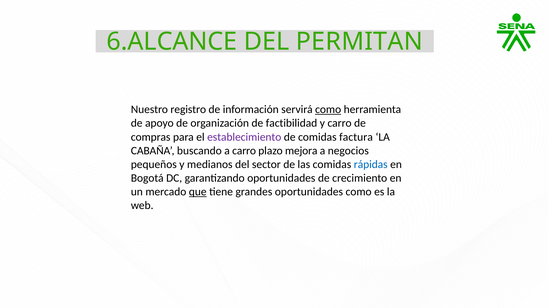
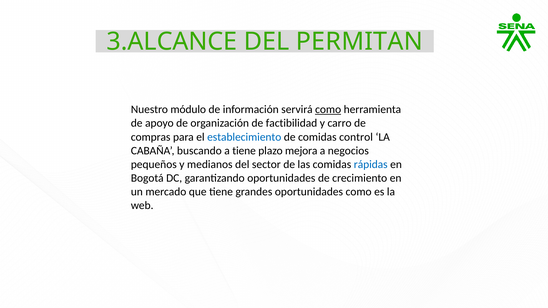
6.ALCANCE: 6.ALCANCE -> 3.ALCANCE (172, 42)
registro: registro -> módulo (188, 110)
establecimiento colour: purple -> blue (244, 137)
factura: factura -> control (356, 137)
a carro: carro -> tiene (244, 151)
que underline: present -> none (198, 192)
